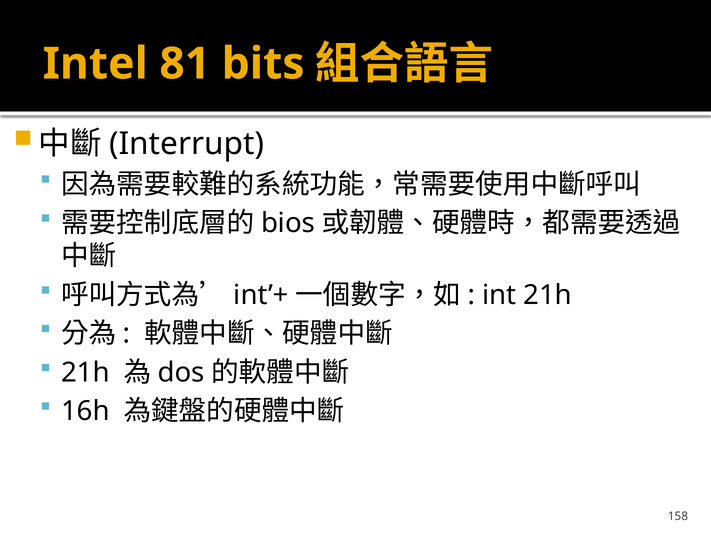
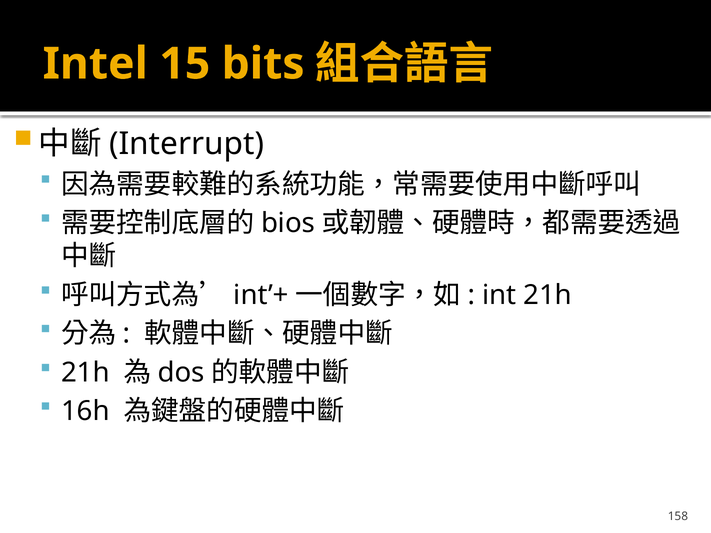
81: 81 -> 15 (185, 64)
